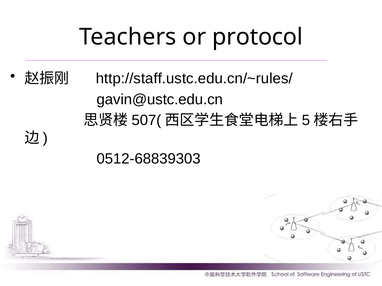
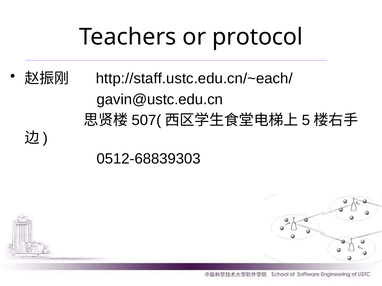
http://staff.ustc.edu.cn/~rules/: http://staff.ustc.edu.cn/~rules/ -> http://staff.ustc.edu.cn/~each/ (194, 79)
